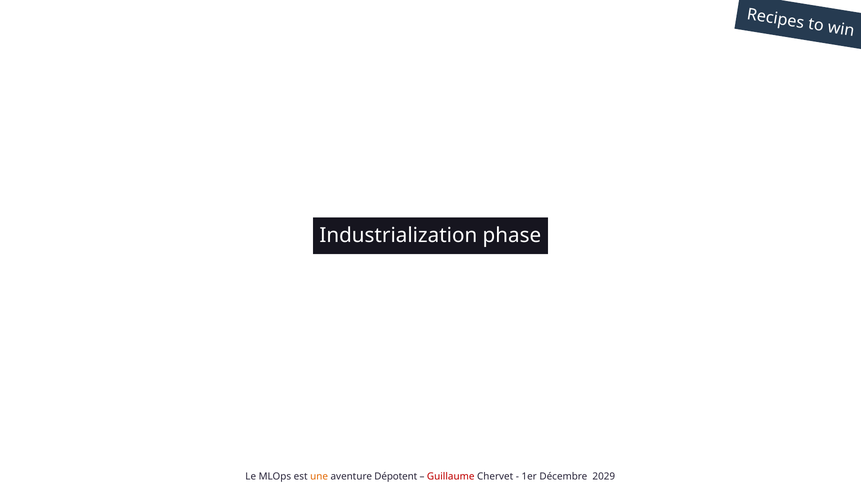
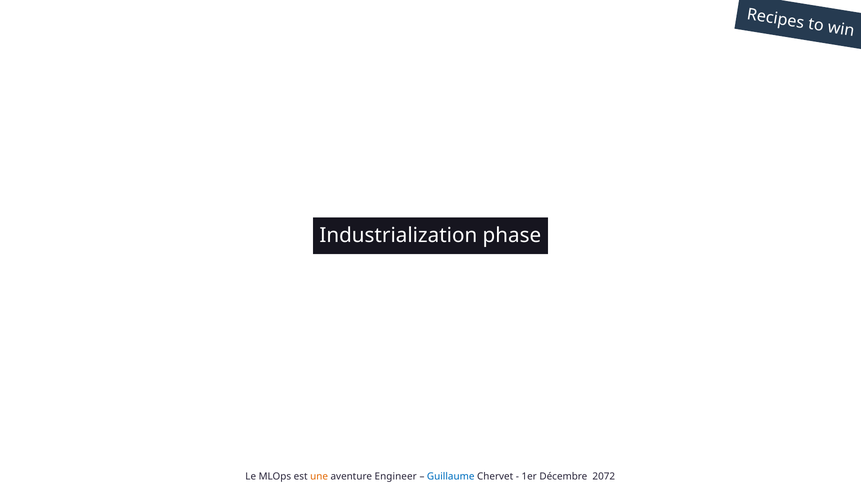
Dépotent: Dépotent -> Engineer (396, 476)
Guillaume colour: red -> blue (451, 476)
2029: 2029 -> 2072 (604, 476)
